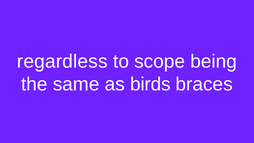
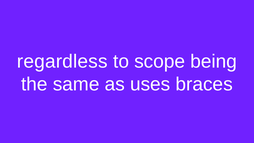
birds: birds -> uses (150, 84)
